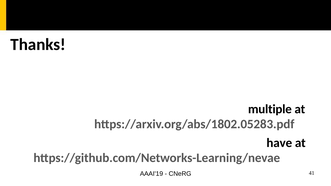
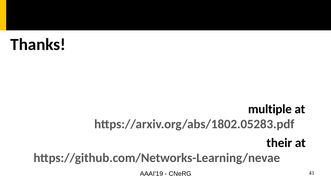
have: have -> their (279, 143)
